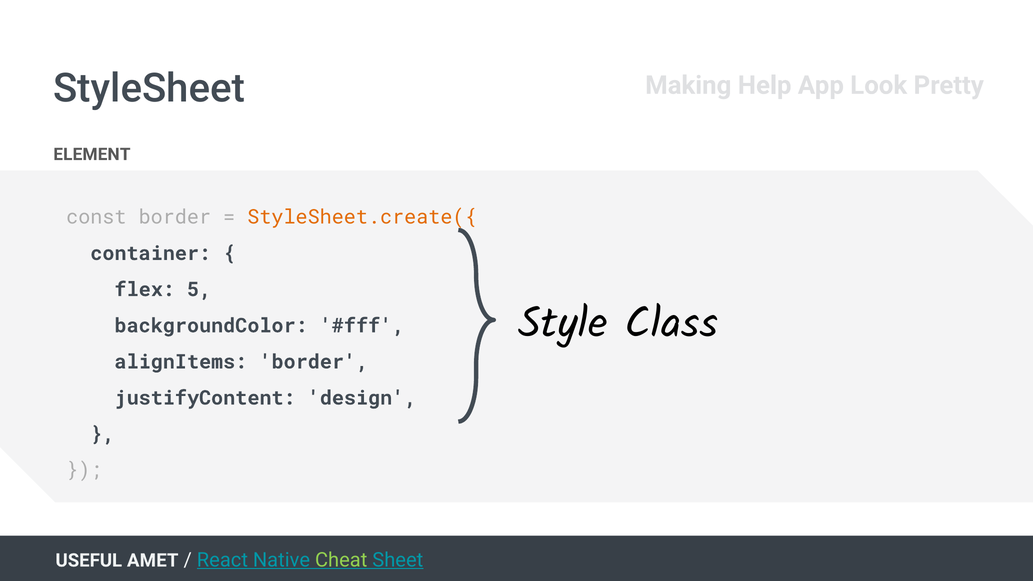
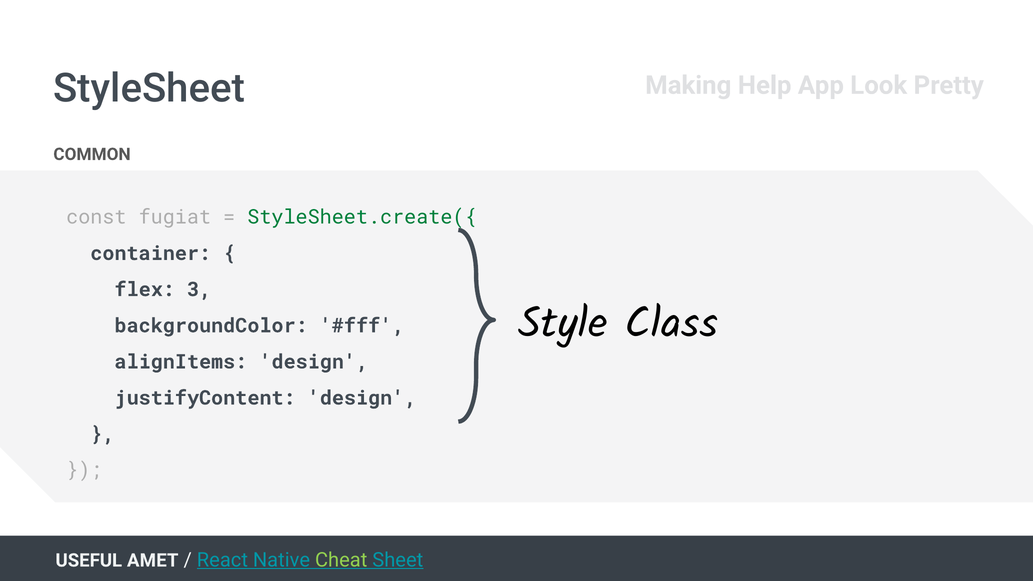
ELEMENT: ELEMENT -> COMMON (92, 154)
const border: border -> fugiat (175, 217)
StyleSheet.create({ colour: orange -> green (362, 217)
5: 5 -> 3 (199, 290)
alignItems border: border -> design (314, 362)
